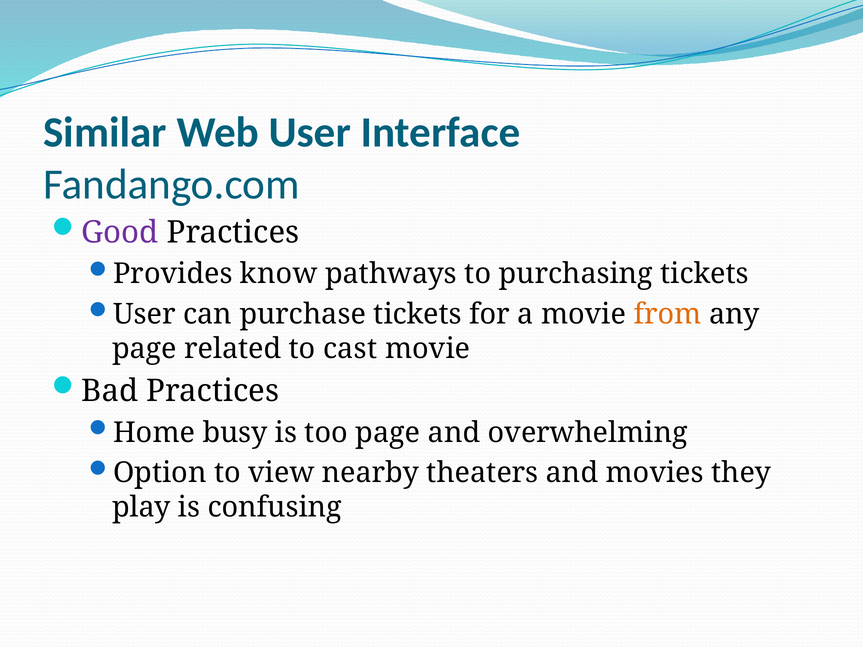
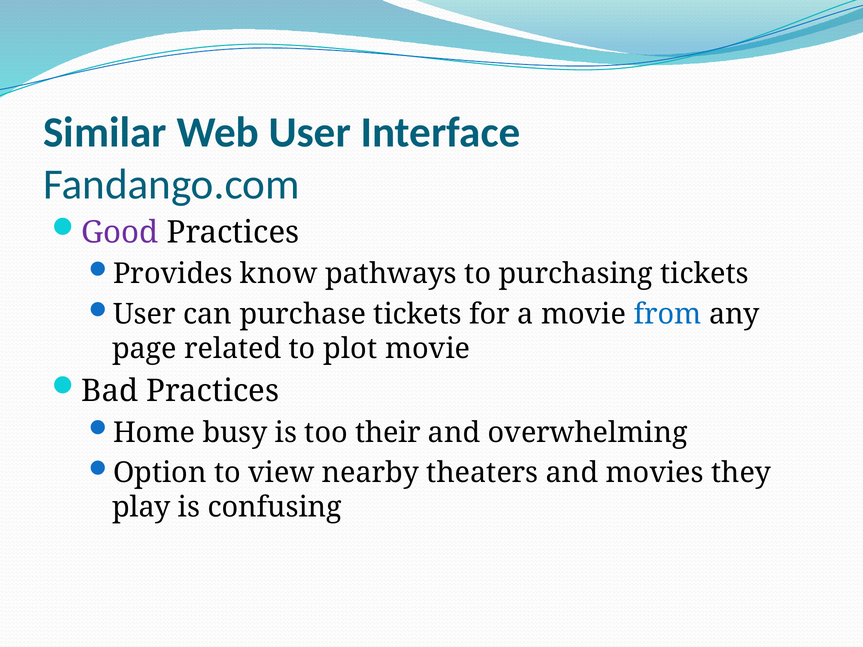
from colour: orange -> blue (668, 314)
cast: cast -> plot (350, 349)
too page: page -> their (388, 433)
